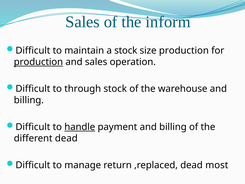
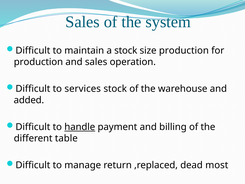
inform: inform -> system (168, 22)
production underline: present -> none (38, 62)
through: through -> services (83, 89)
billing: billing -> added (29, 100)
different dead: dead -> table (66, 138)
